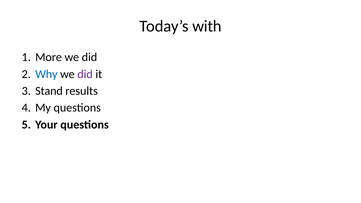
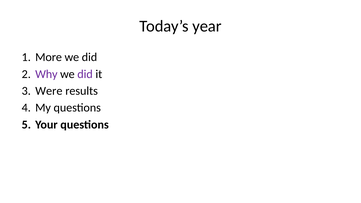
with: with -> year (207, 26)
Why colour: blue -> purple (46, 74)
Stand: Stand -> Were (49, 91)
